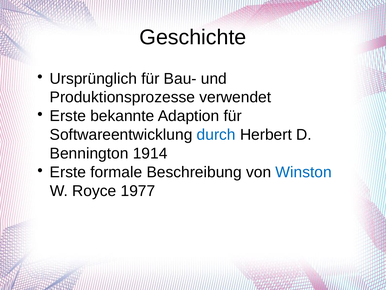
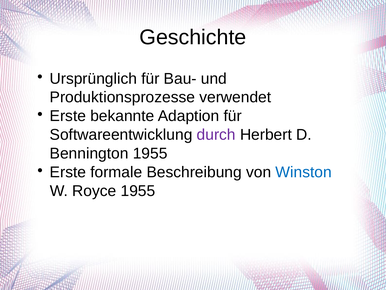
durch colour: blue -> purple (216, 135)
Bennington 1914: 1914 -> 1955 (150, 153)
Royce 1977: 1977 -> 1955 (138, 191)
